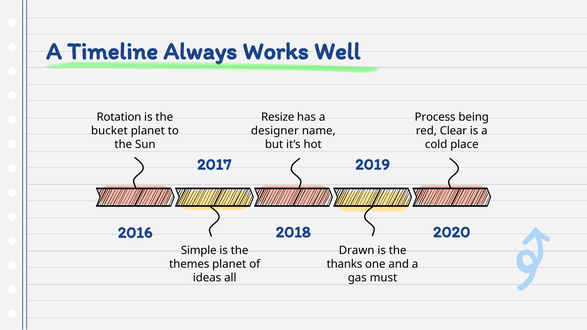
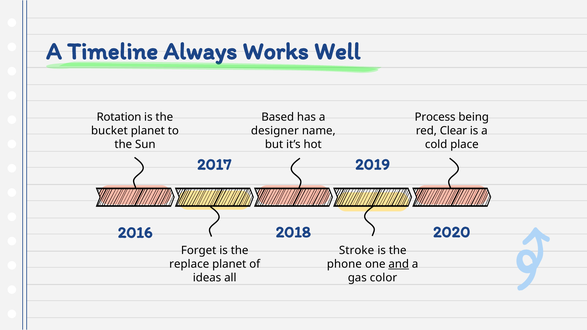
Resize: Resize -> Based (278, 117)
Simple: Simple -> Forget (199, 250)
Drawn: Drawn -> Stroke (357, 250)
themes: themes -> replace (189, 264)
thanks: thanks -> phone (344, 264)
and underline: none -> present (399, 264)
must: must -> color (383, 278)
